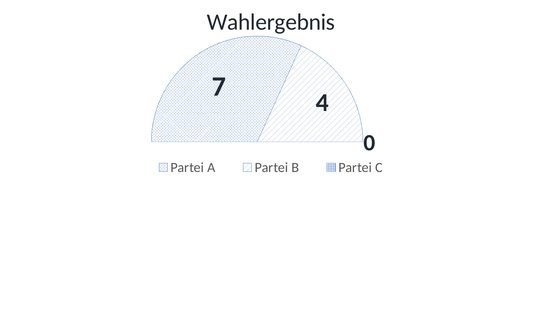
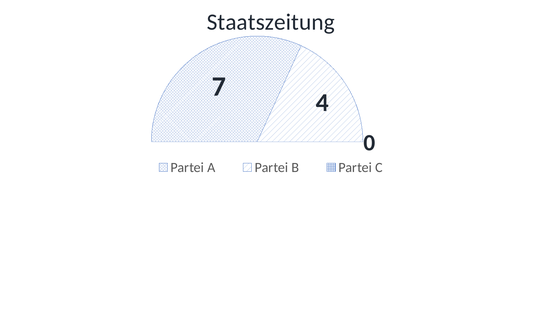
Wahlergebnis: Wahlergebnis -> Staatszeitung (271, 22)
